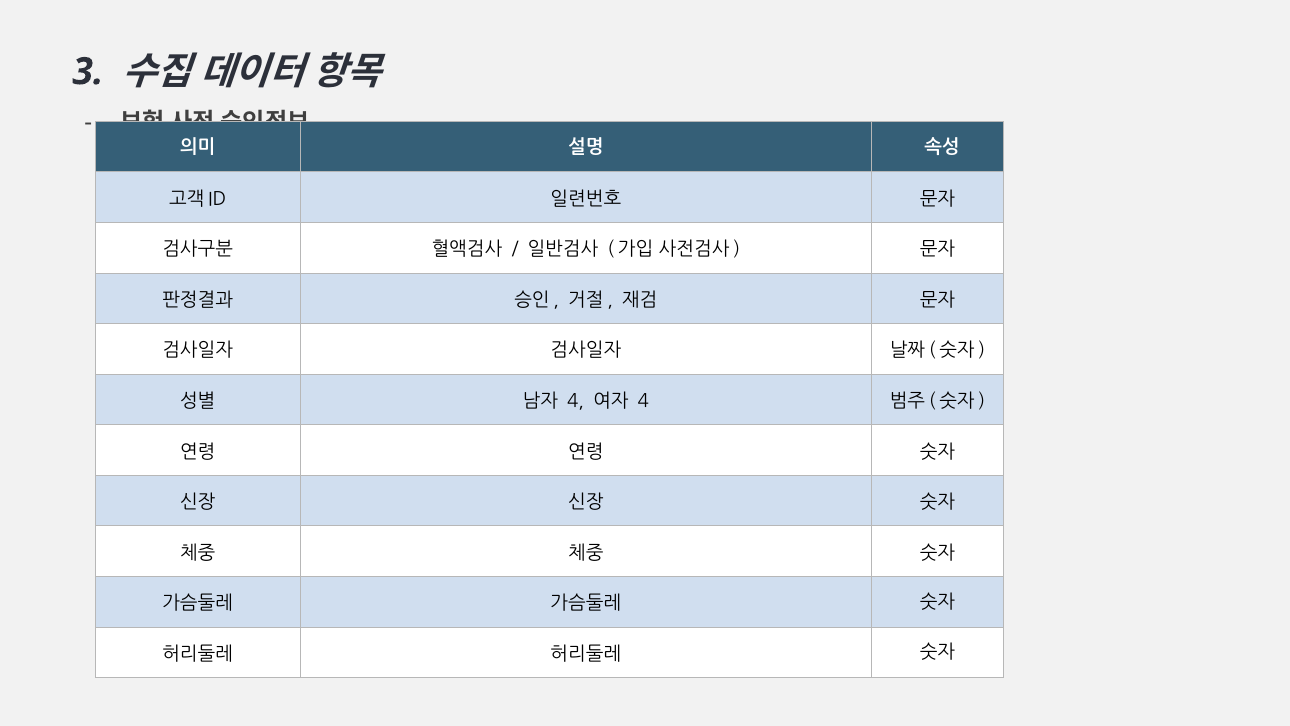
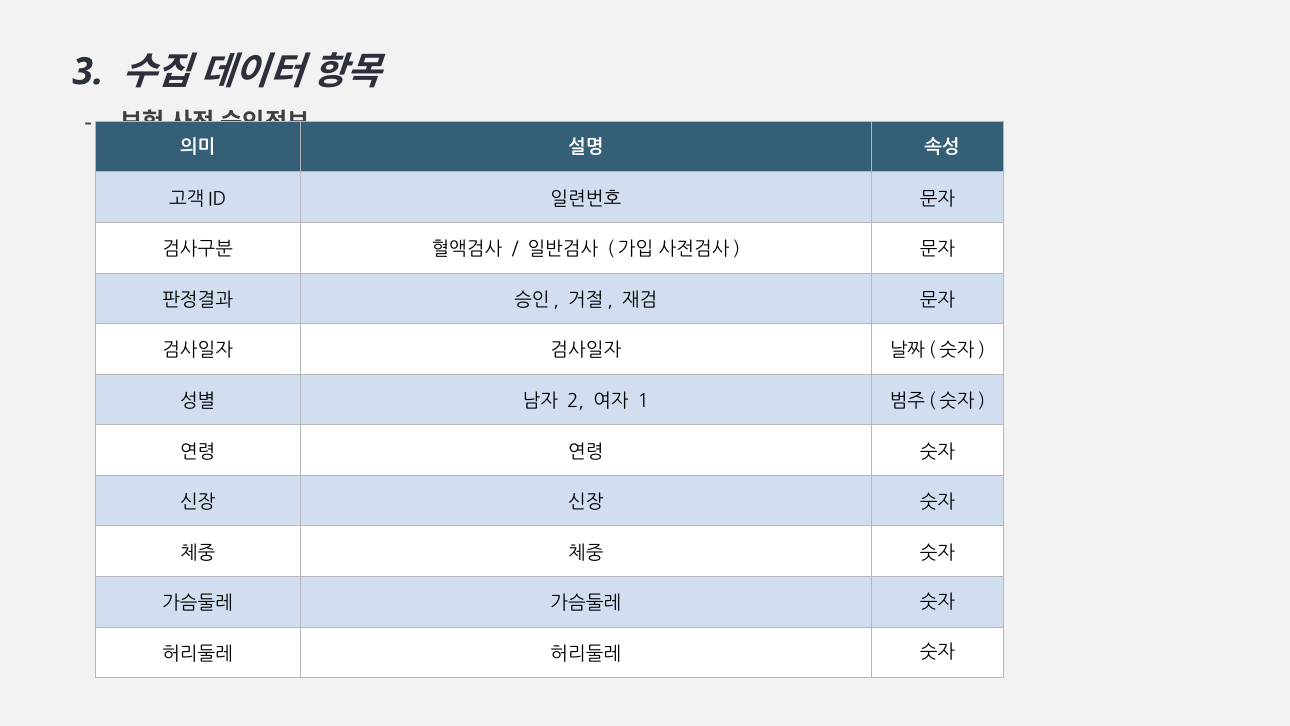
4: 4 -> 2 (576, 401)
4: 4 -> 1 (643, 401)
